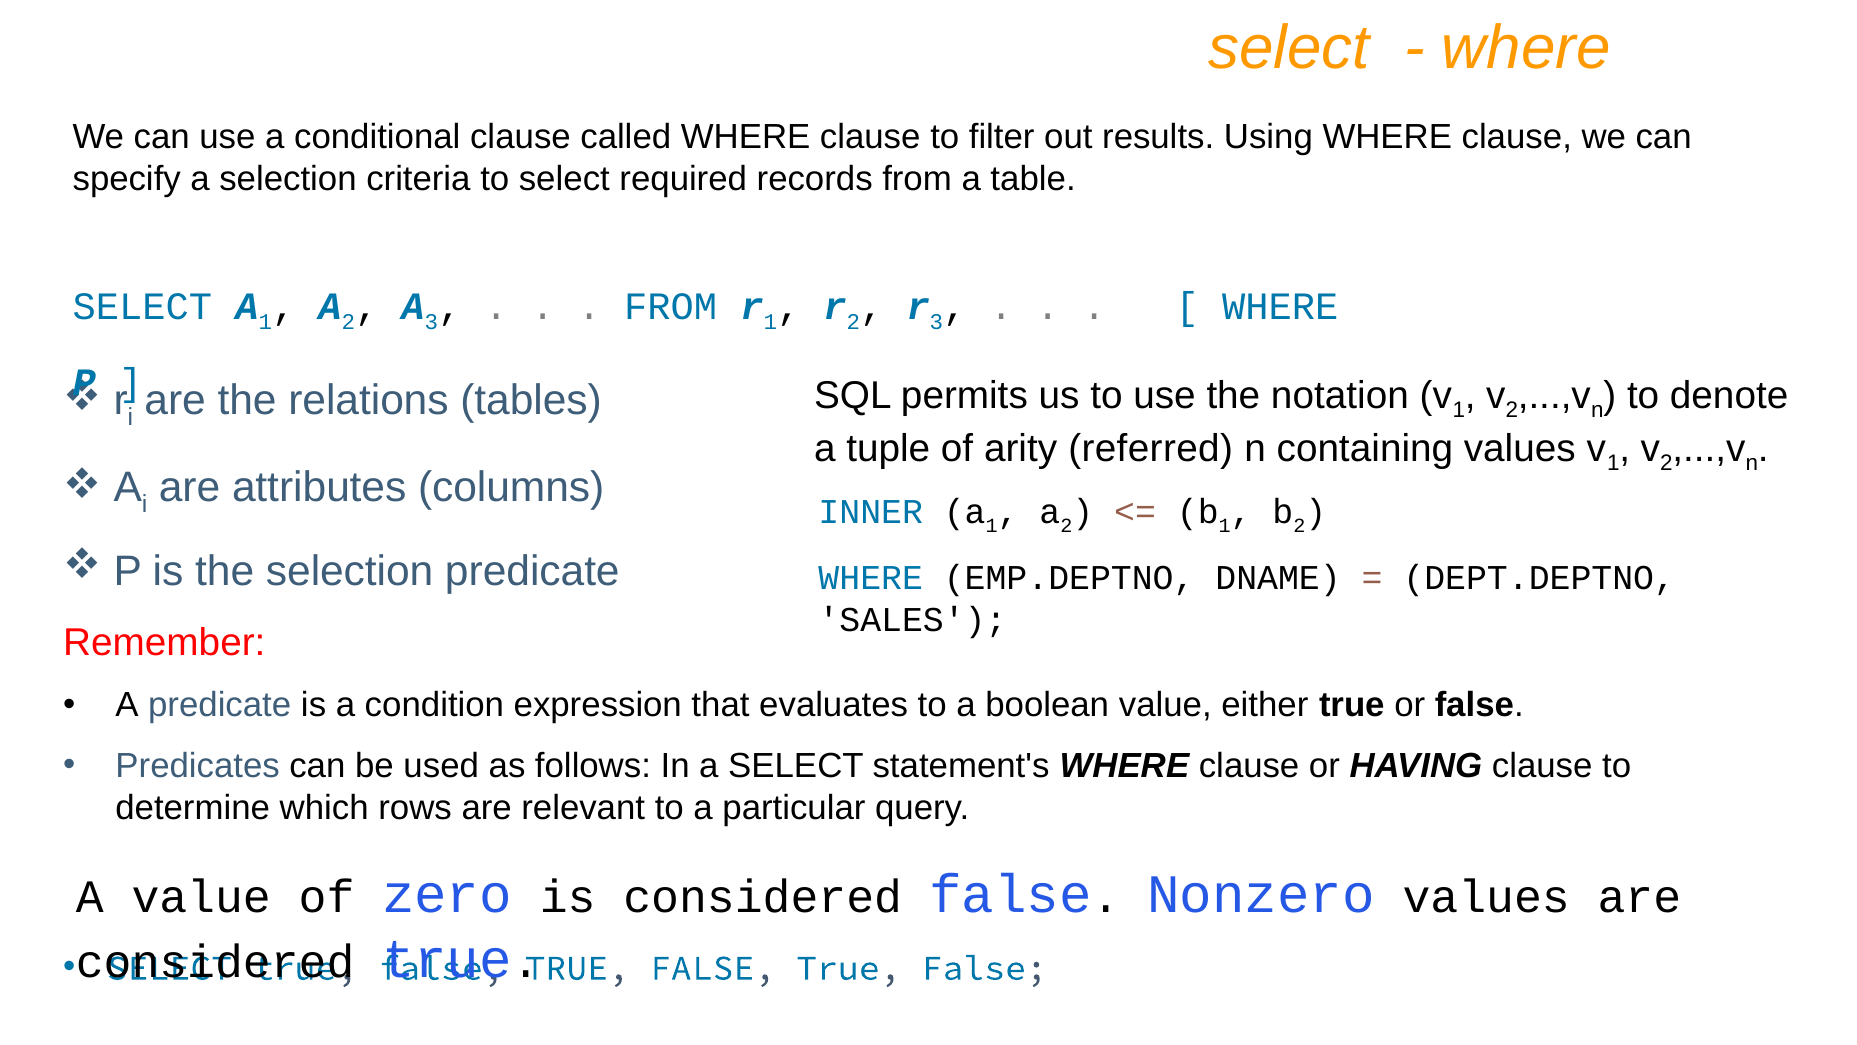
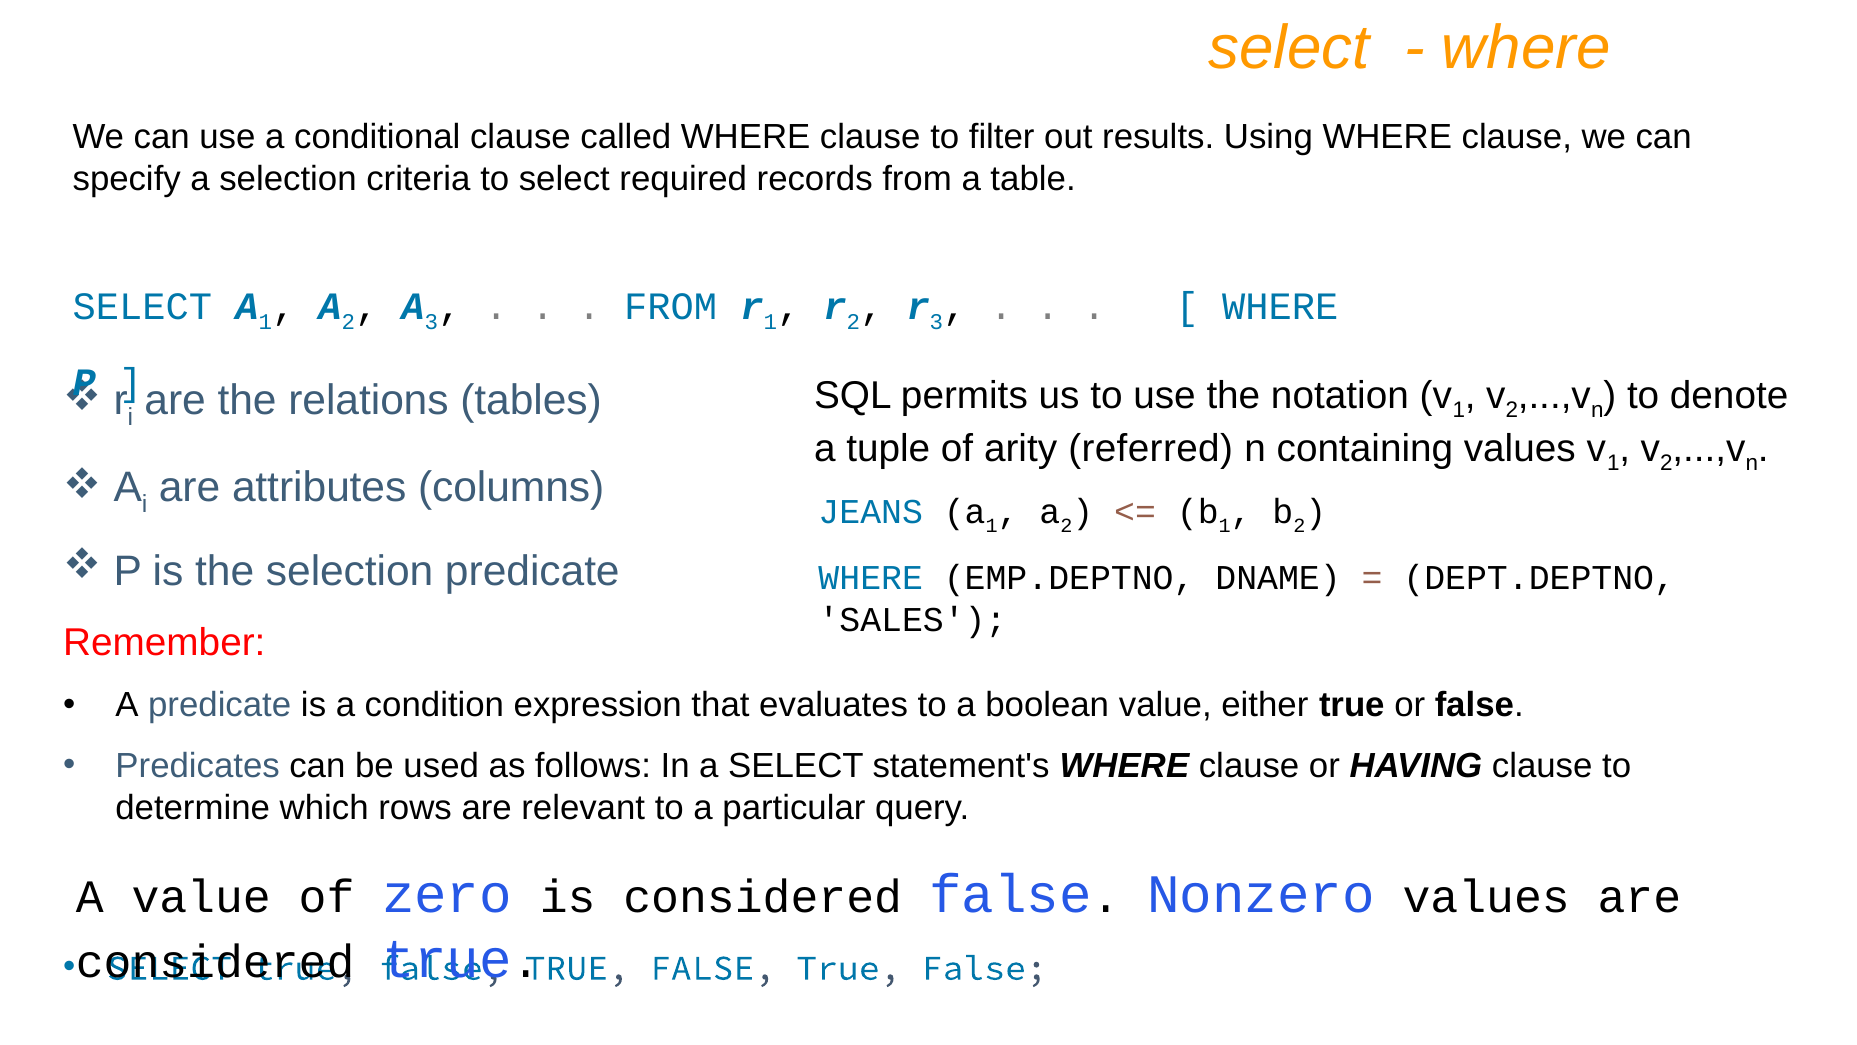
INNER: INNER -> JEANS (871, 512)
